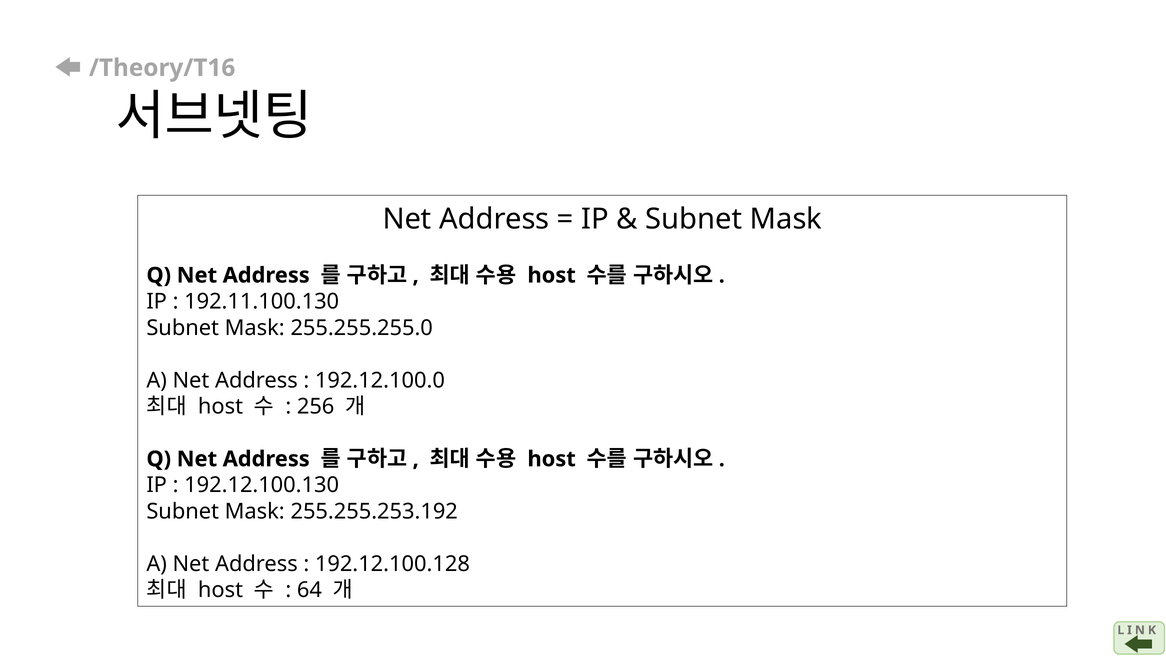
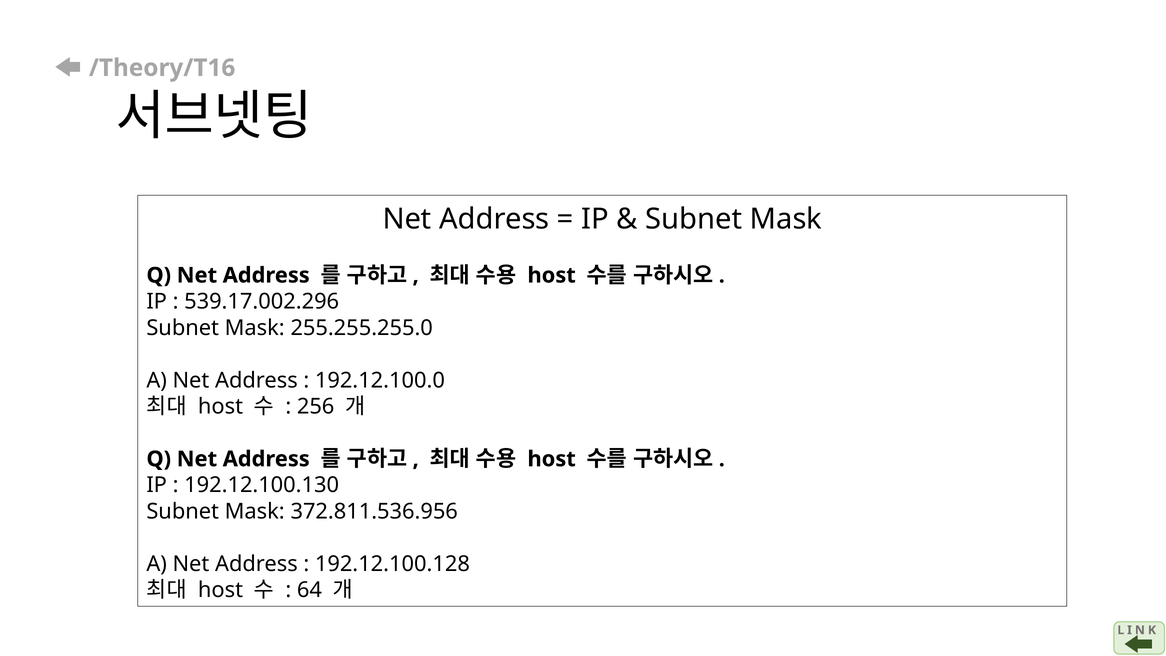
192.11.100.130: 192.11.100.130 -> 539.17.002.296 (262, 302)
255.255.253.192: 255.255.253.192 -> 372.811.536.956 (374, 511)
